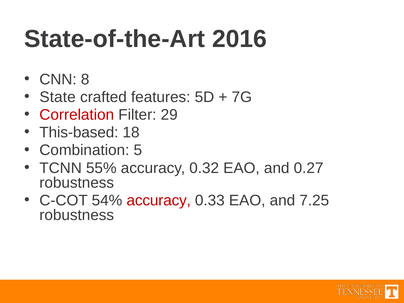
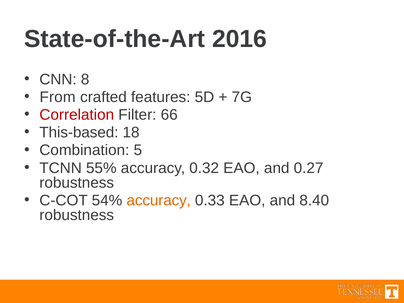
State: State -> From (58, 97)
29: 29 -> 66 (169, 115)
accuracy colour: red -> orange (159, 200)
7.25: 7.25 -> 8.40 (314, 200)
